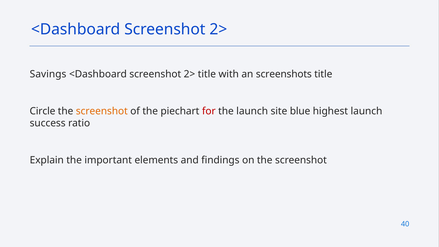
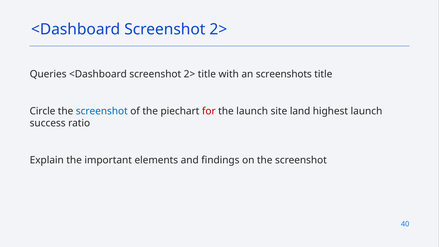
Savings: Savings -> Queries (48, 74)
screenshot colour: orange -> blue (102, 111)
blue: blue -> land (300, 111)
